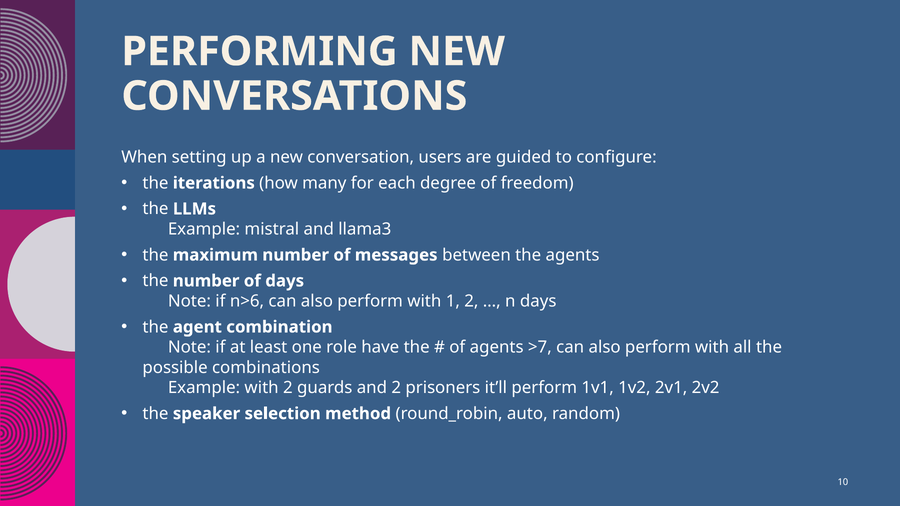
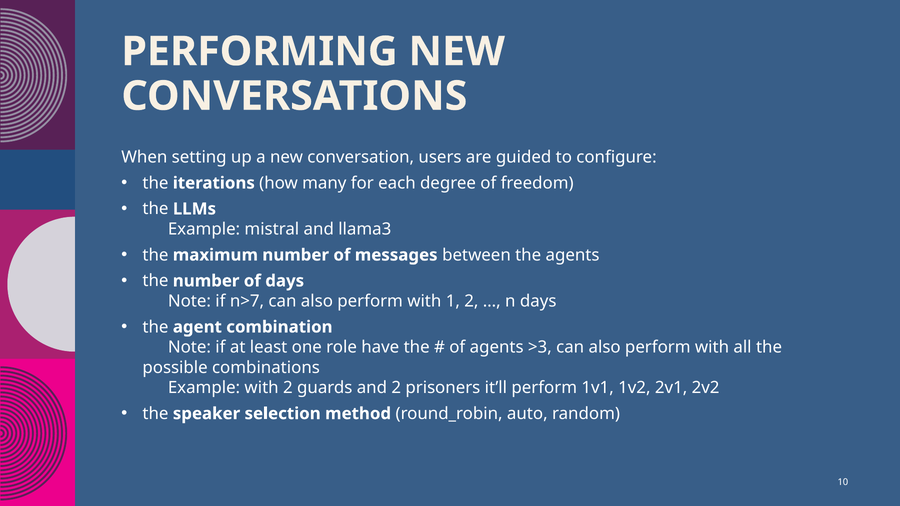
n>6: n>6 -> n>7 (247, 301)
>7: >7 -> >3 (540, 347)
